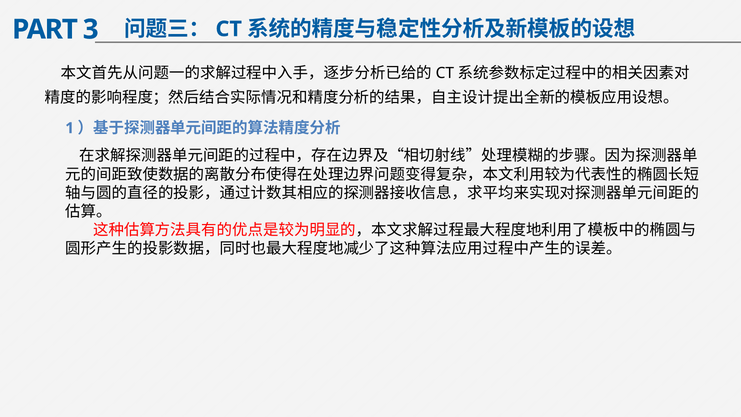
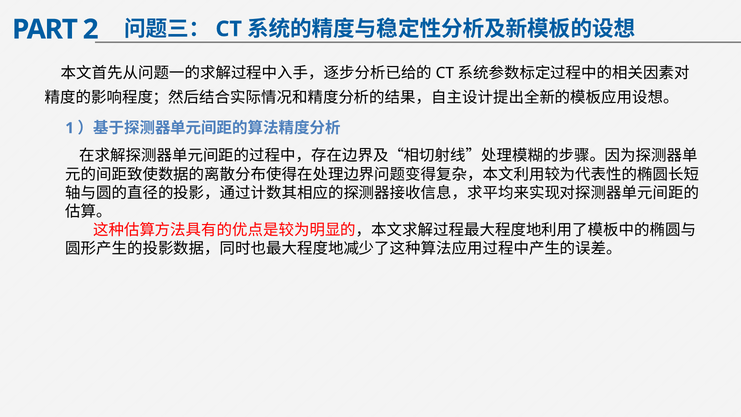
3: 3 -> 2 (91, 29)
